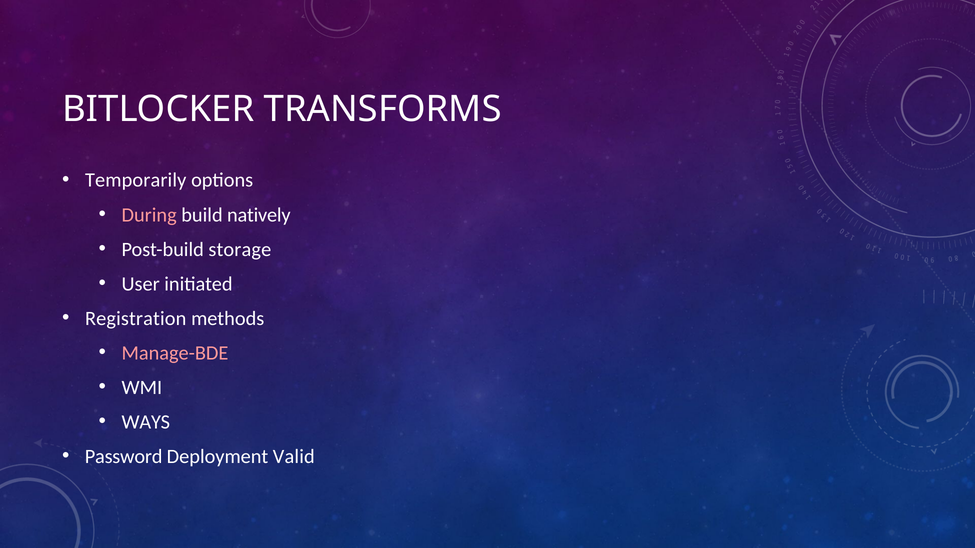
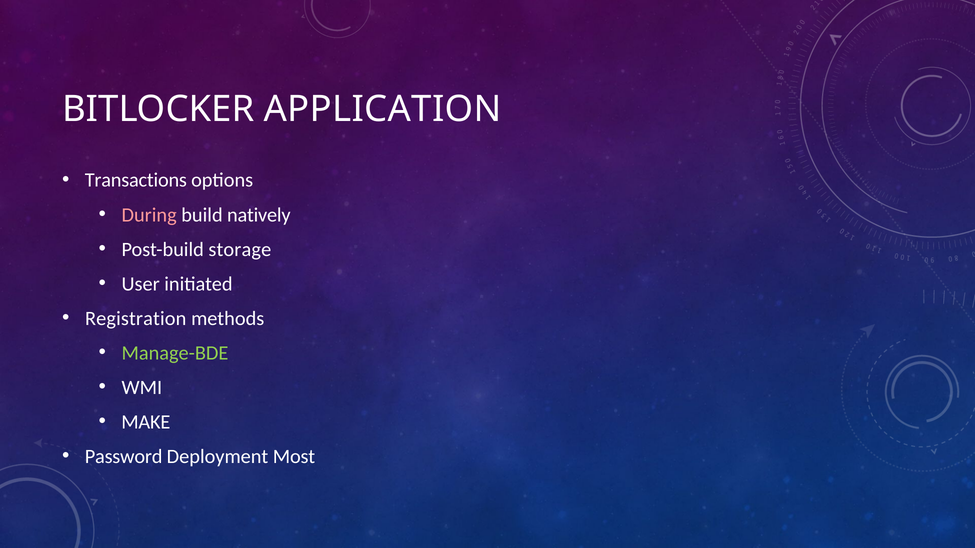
TRANSFORMS: TRANSFORMS -> APPLICATION (383, 110)
Temporarily: Temporarily -> Transactions (136, 180)
Manage-BDE colour: pink -> light green (175, 353)
WAYS: WAYS -> MAKE (146, 422)
Valid: Valid -> Most (294, 457)
